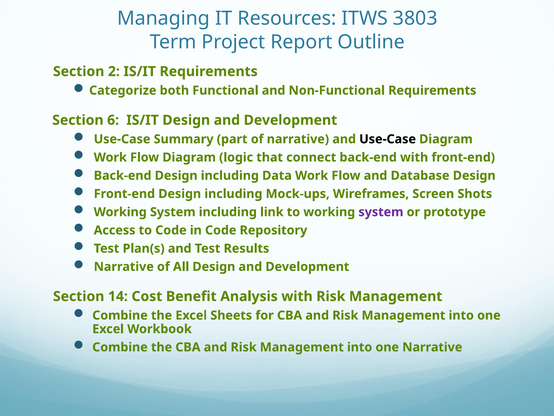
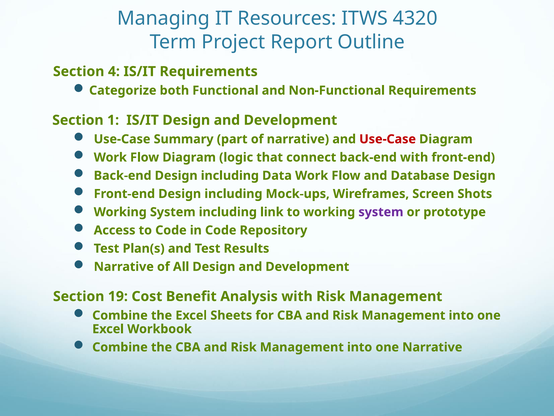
3803: 3803 -> 4320 (415, 18)
2: 2 -> 4 (114, 71)
6: 6 -> 1 (113, 120)
Use-Case colour: black -> red (388, 139)
14: 14 -> 19 (118, 296)
